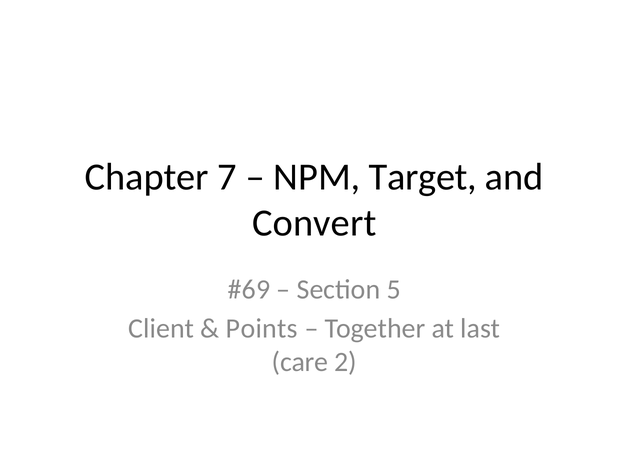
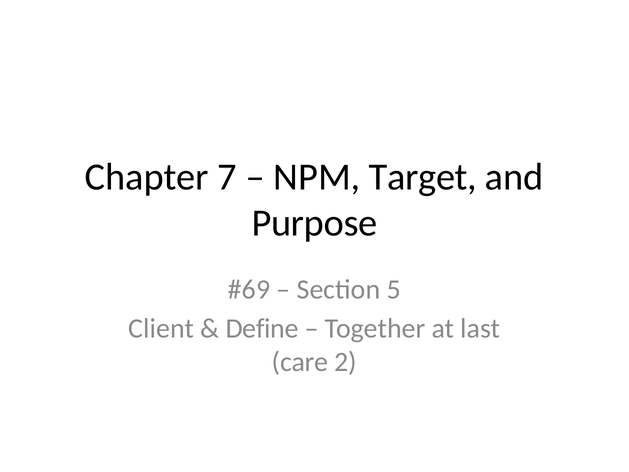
Convert: Convert -> Purpose (315, 223)
Points: Points -> Define (262, 328)
